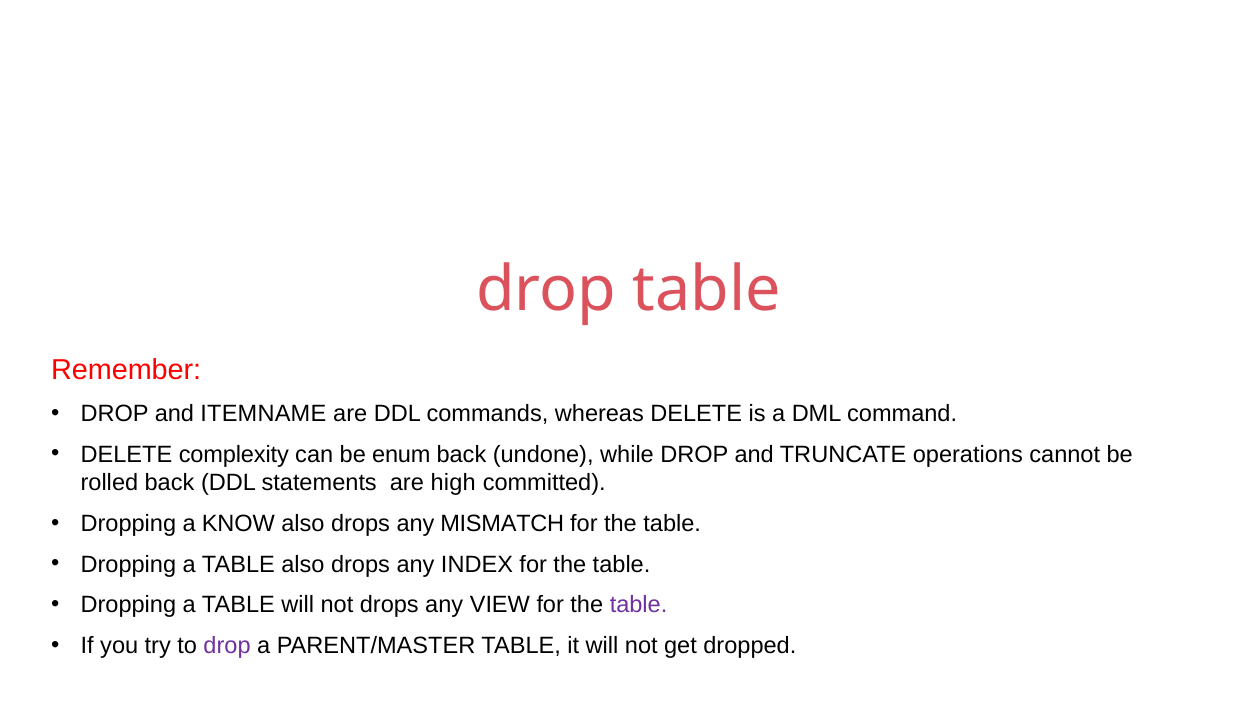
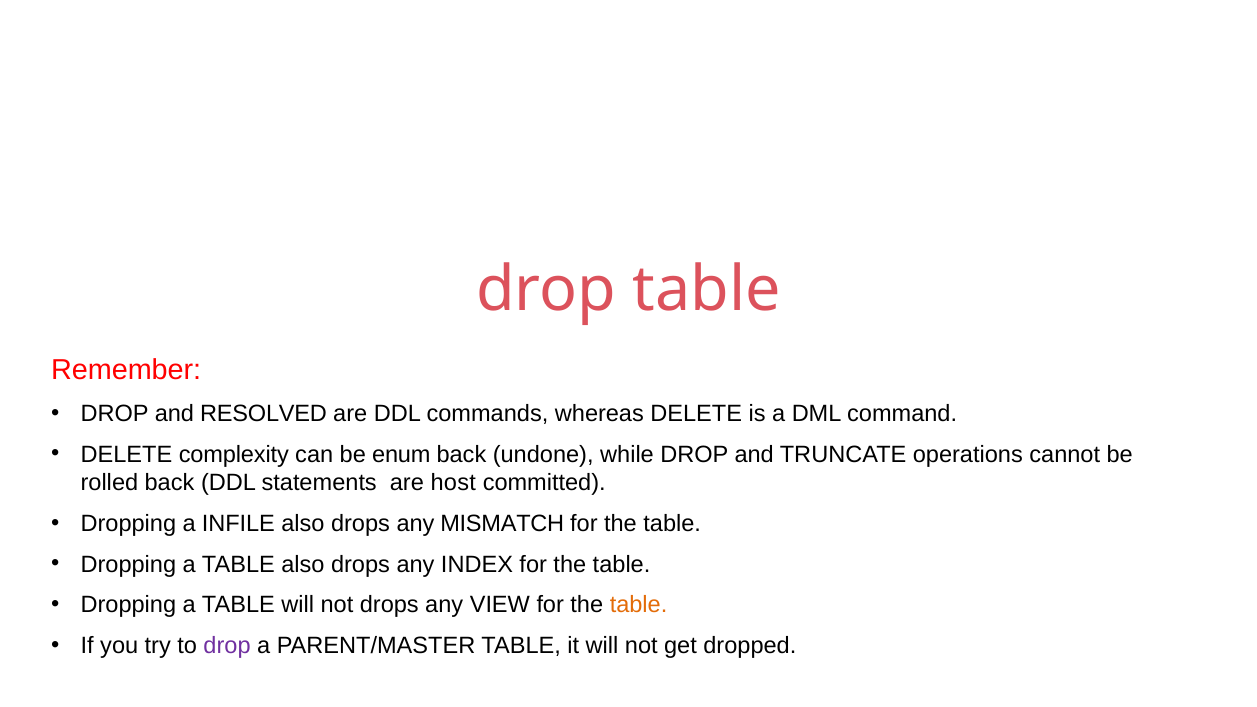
ITEMNAME: ITEMNAME -> RESOLVED (264, 414)
high: high -> host (453, 483)
KNOW: KNOW -> INFILE (238, 524)
table colour: purple -> orange (639, 605)
